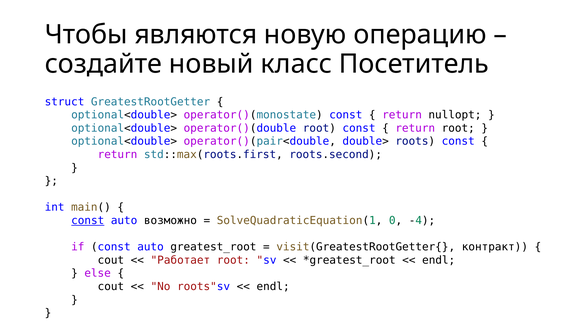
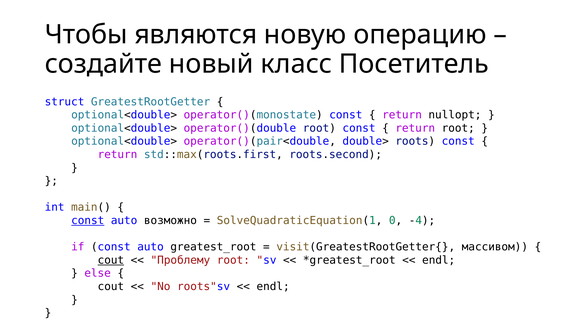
контракт: контракт -> массивом (495, 247)
cout underline: none -> present (111, 260)
Работает: Работает -> Проблему (180, 260)
